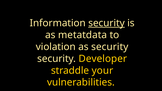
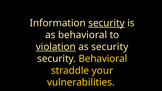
as metatdata: metatdata -> behavioral (83, 35)
violation underline: none -> present (56, 47)
security Developer: Developer -> Behavioral (103, 59)
